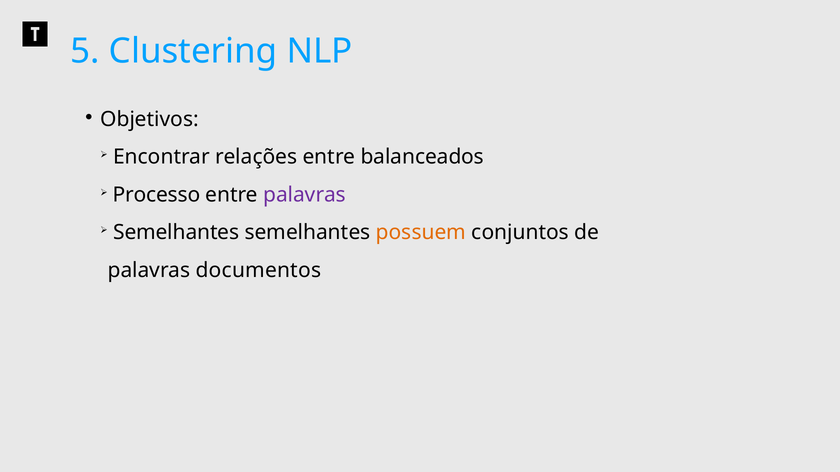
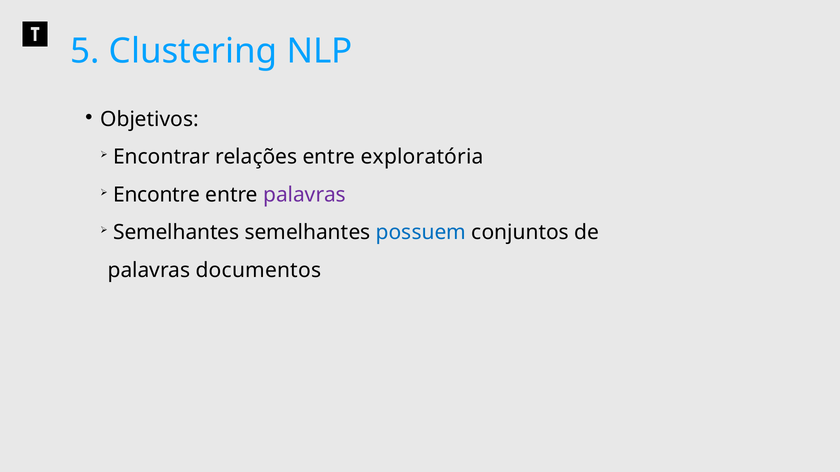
balanceados: balanceados -> exploratória (422, 157)
Processo: Processo -> Encontre (157, 195)
possuem colour: orange -> blue (421, 233)
